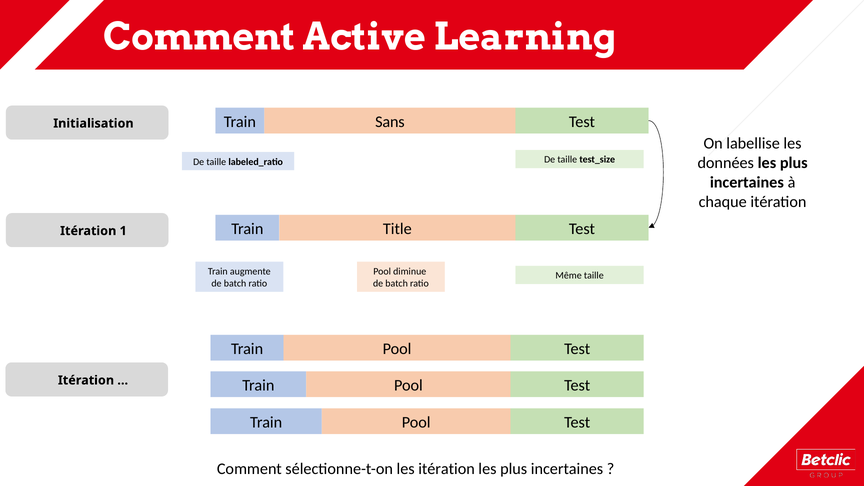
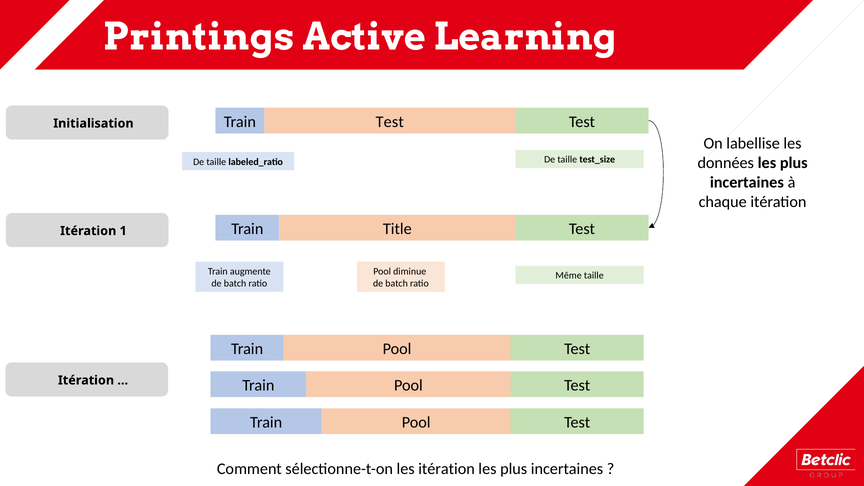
Comment: Comment -> Printings (199, 37)
Train Sans: Sans -> Test (390, 122)
